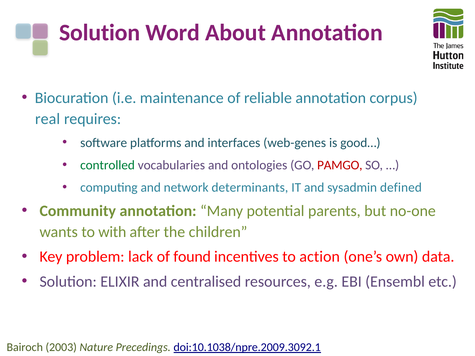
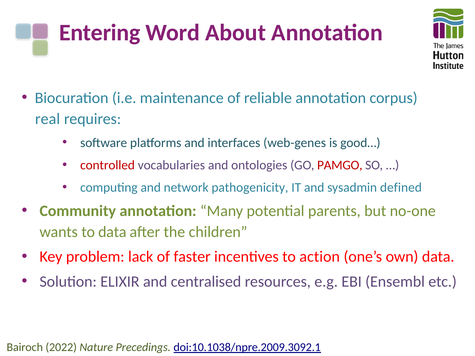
Solution: Solution -> Entering (100, 33)
controlled colour: green -> red (108, 165)
determinants: determinants -> pathogenicity (250, 188)
to with: with -> data (112, 232)
found: found -> faster (192, 257)
2003: 2003 -> 2022 (61, 348)
